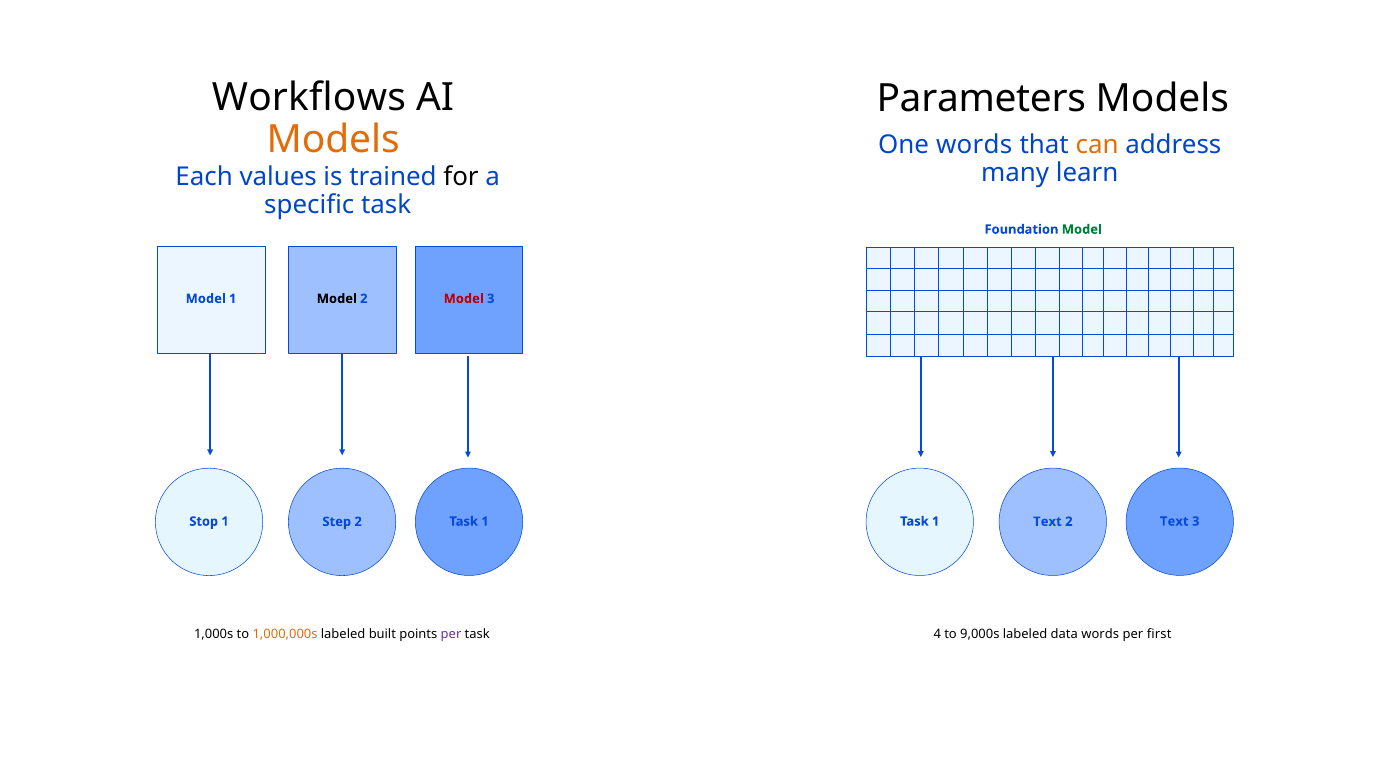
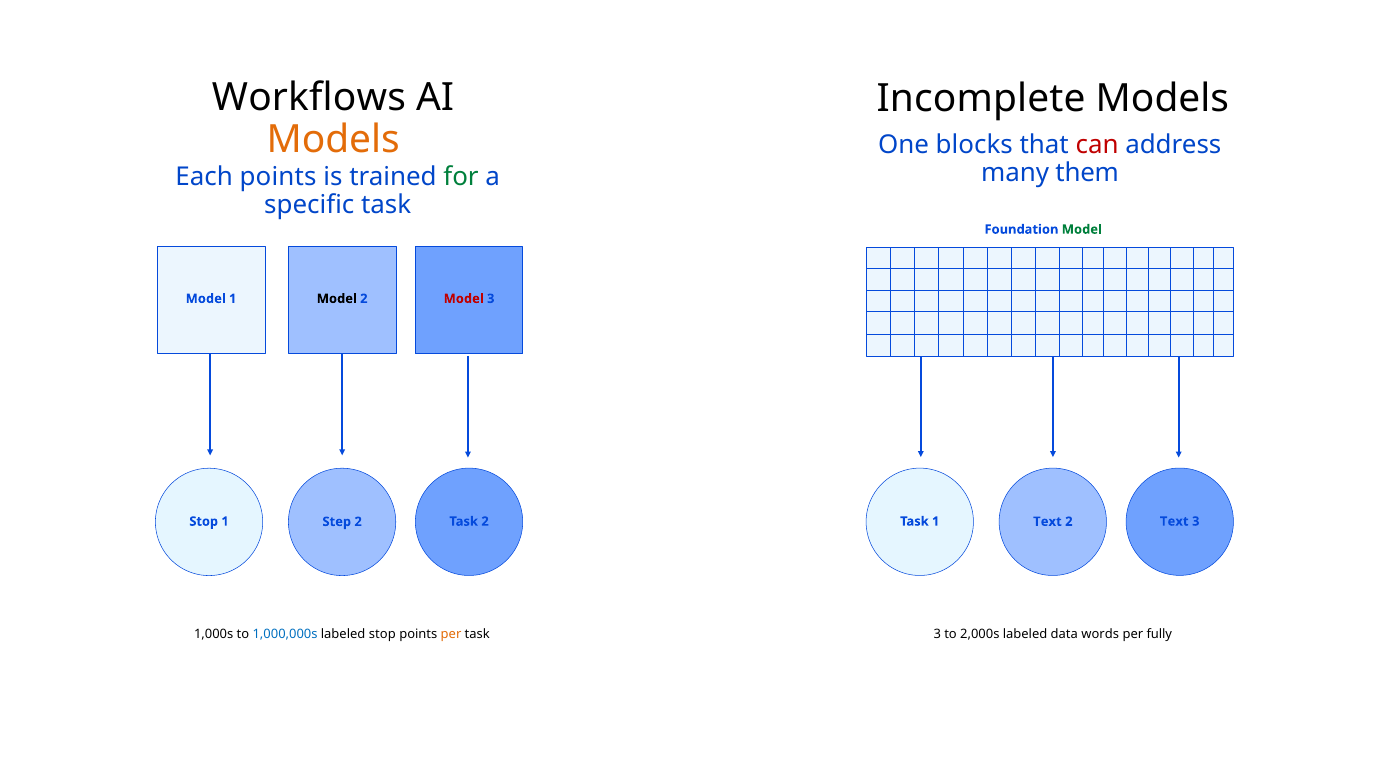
Parameters: Parameters -> Incomplete (981, 99)
One words: words -> blocks (974, 145)
can colour: orange -> red (1097, 145)
learn: learn -> them (1087, 173)
Each values: values -> points (278, 177)
for colour: black -> green (461, 177)
2 Task 1: 1 -> 2 (485, 521)
1,000,000s colour: orange -> blue (285, 634)
labeled built: built -> stop (382, 634)
per colour: purple -> orange (451, 634)
task 4: 4 -> 3 (937, 634)
9,000s: 9,000s -> 2,000s (980, 634)
first: first -> fully (1159, 634)
